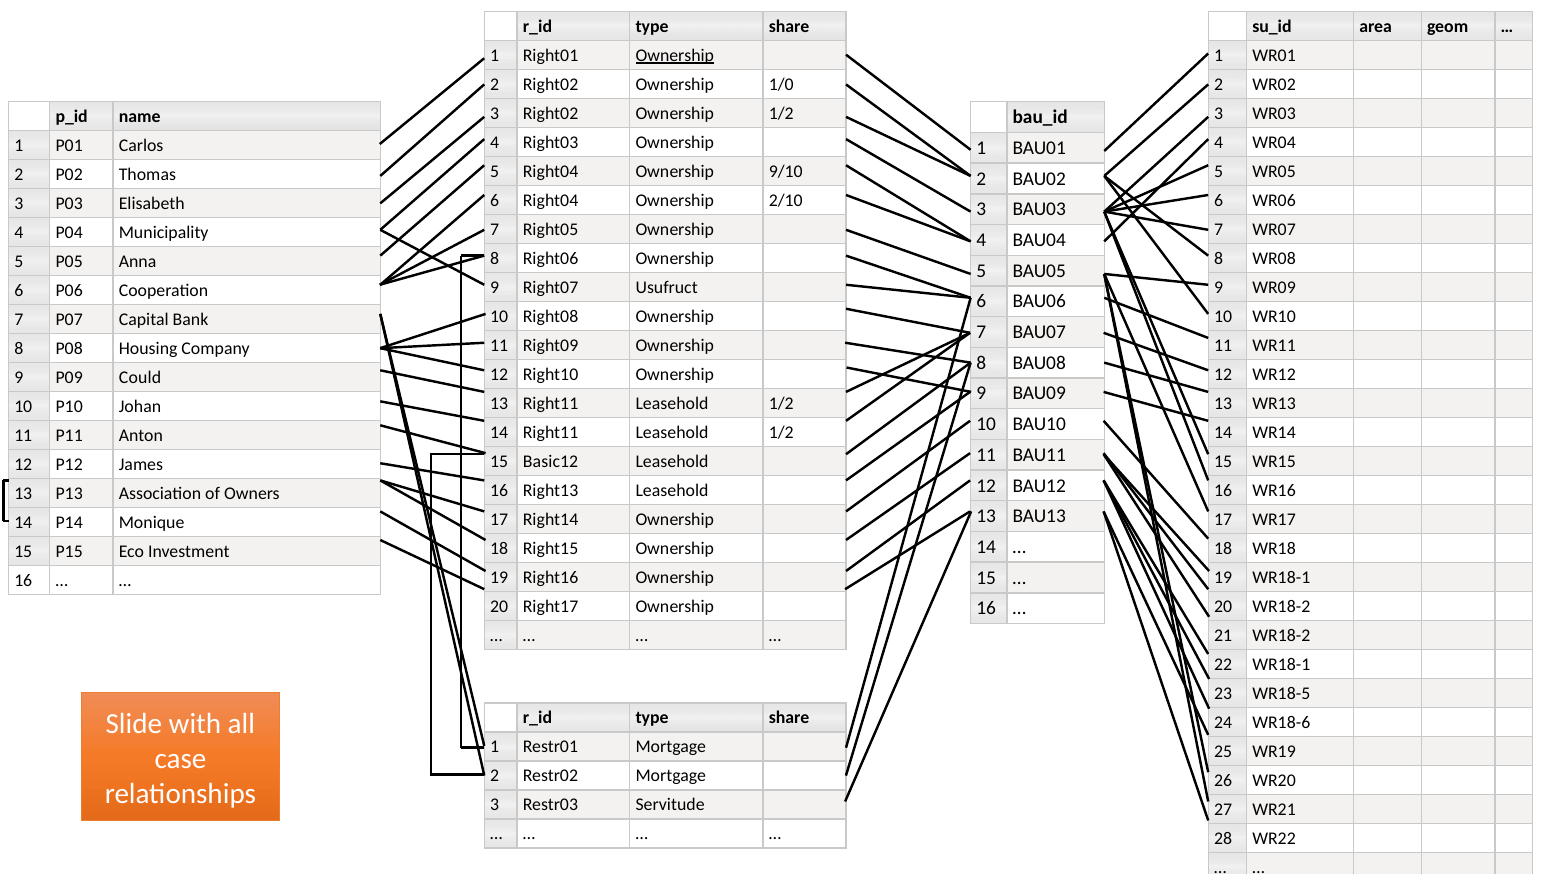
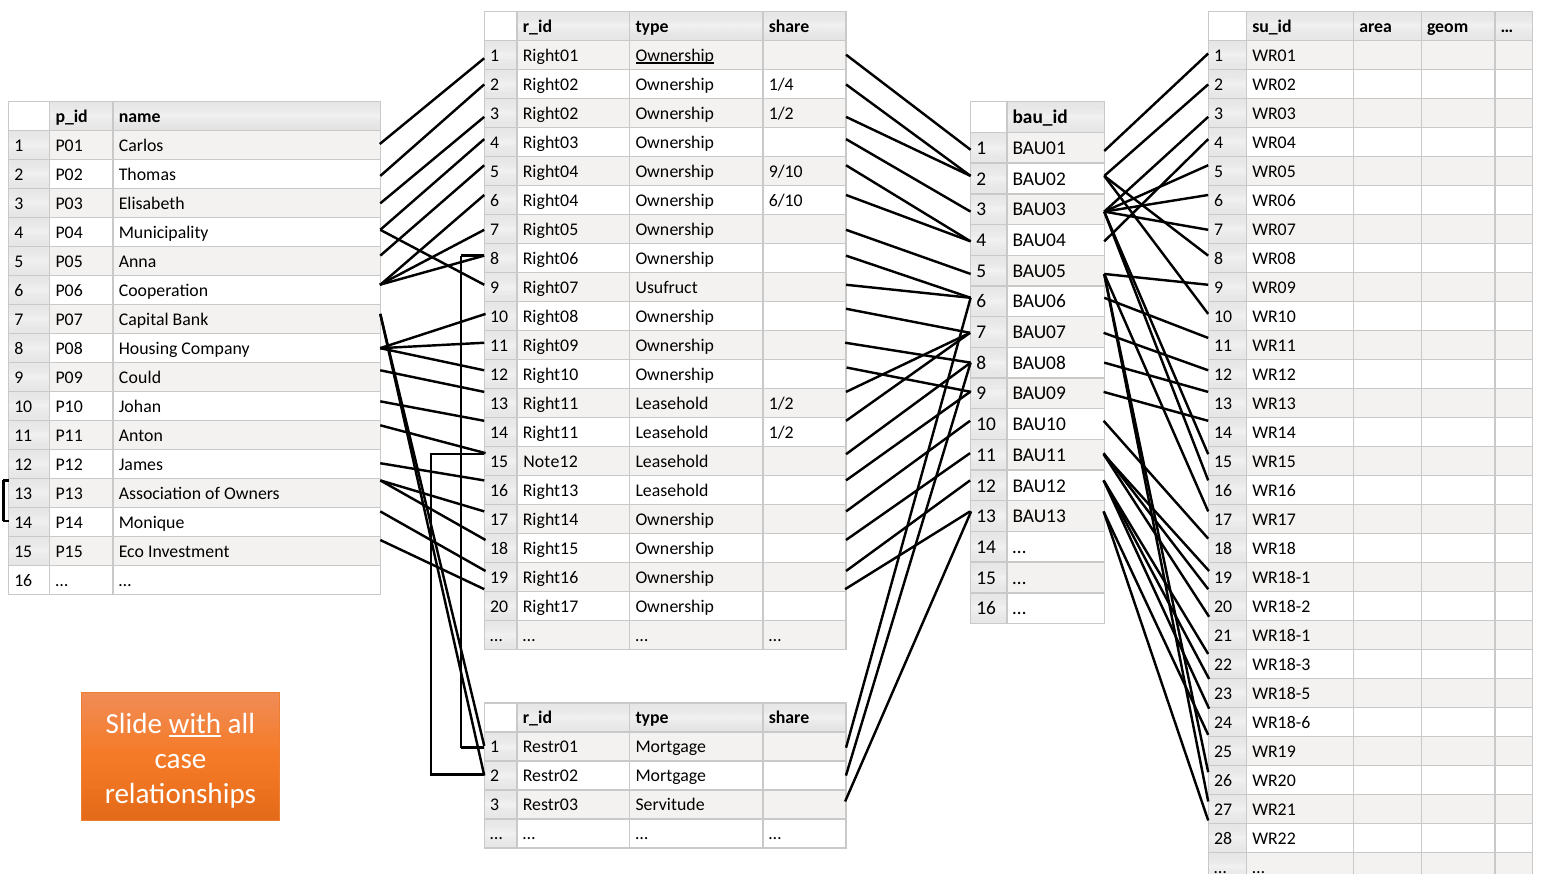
1/0: 1/0 -> 1/4 (781, 84)
2/10: 2/10 -> 6/10 (786, 200)
Basic12: Basic12 -> Note12 (551, 461)
21 WR18-2: WR18-2 -> WR18-1 (1281, 635)
22 WR18-1: WR18-1 -> WR18-3 (1281, 664)
with underline: none -> present (195, 723)
